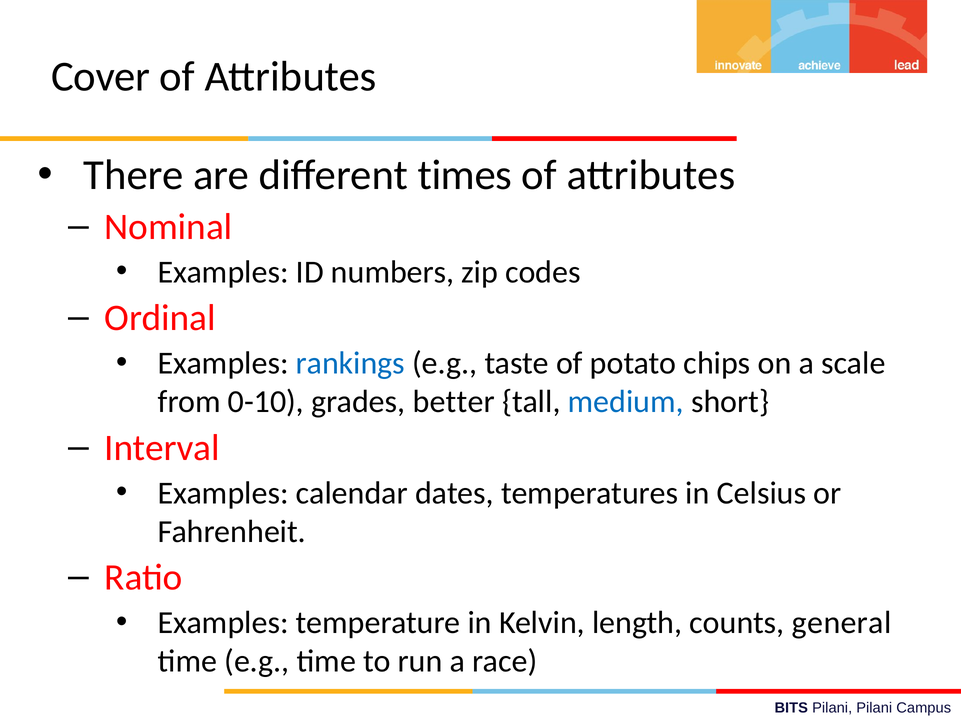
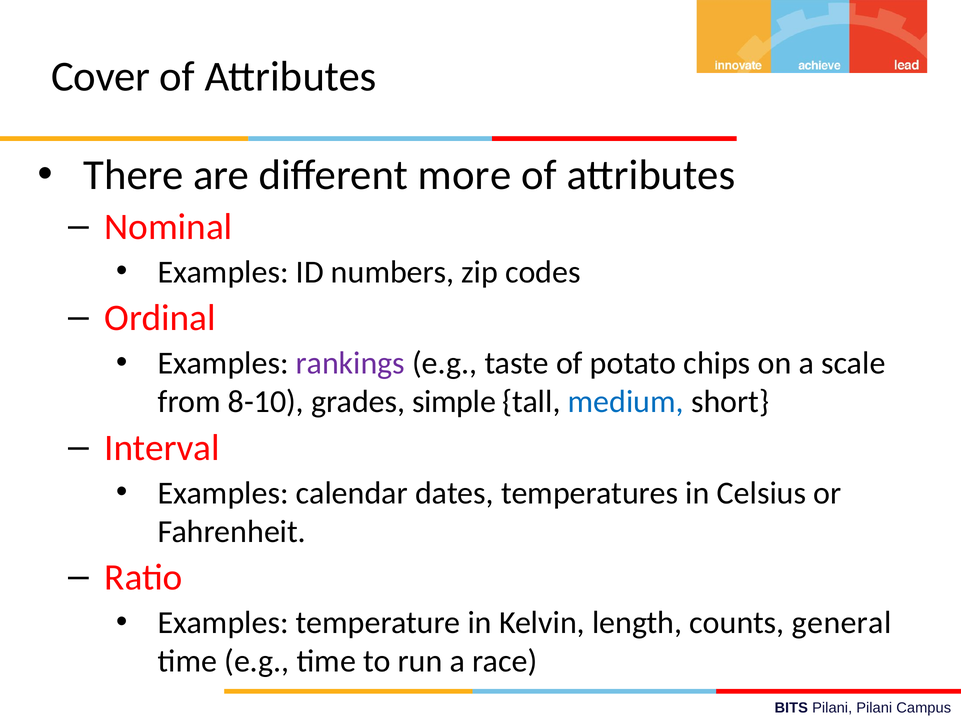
times: times -> more (465, 175)
rankings colour: blue -> purple (350, 363)
0-10: 0-10 -> 8-10 (266, 402)
better: better -> simple (454, 402)
